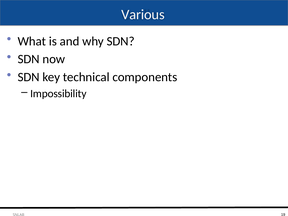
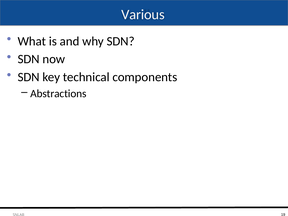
Impossibility: Impossibility -> Abstractions (58, 94)
